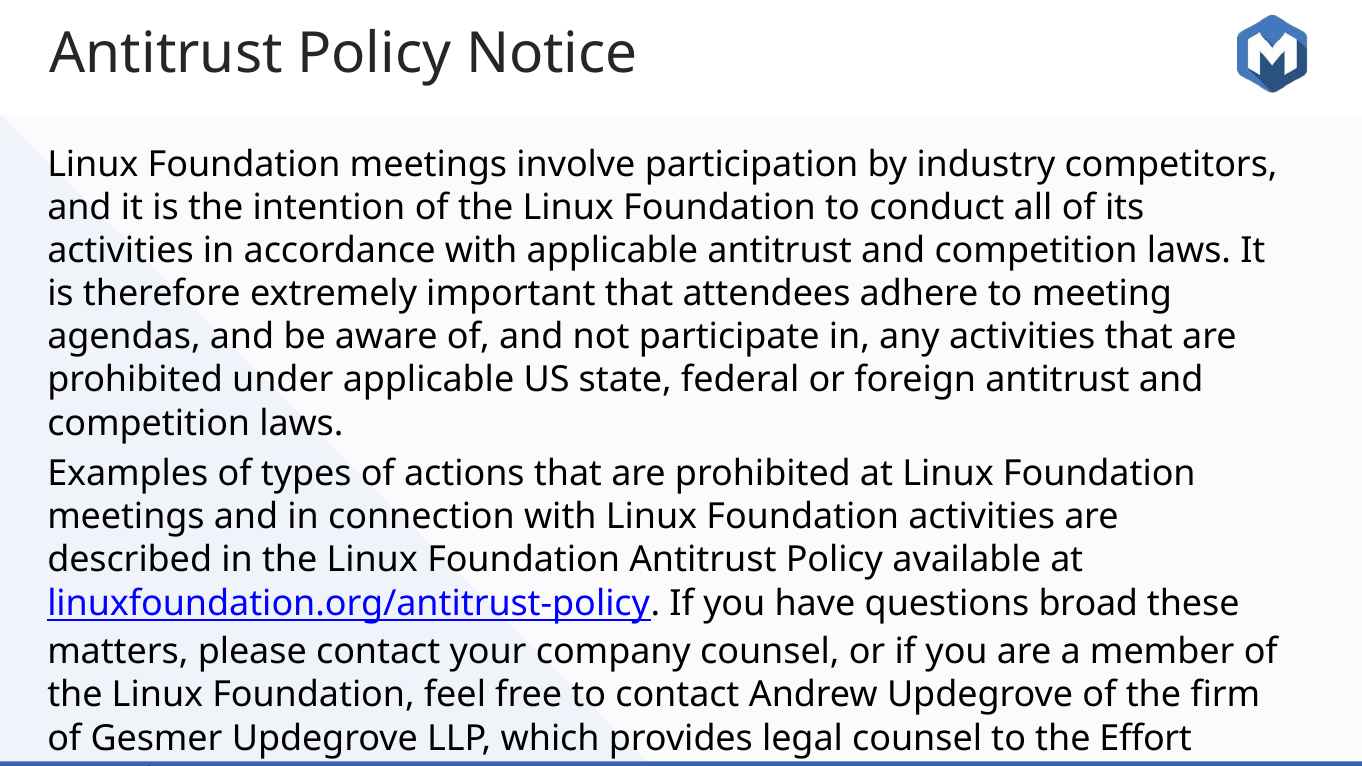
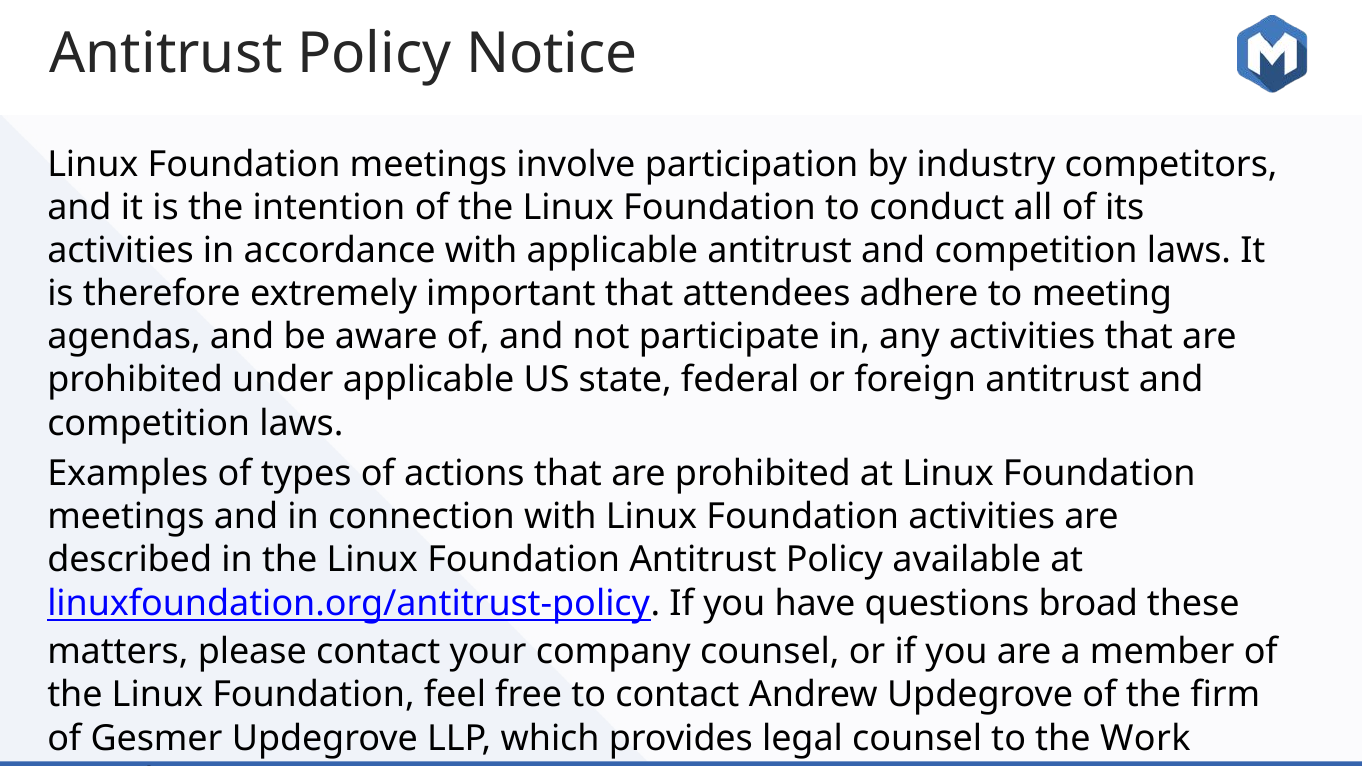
Effort: Effort -> Work (1145, 738)
